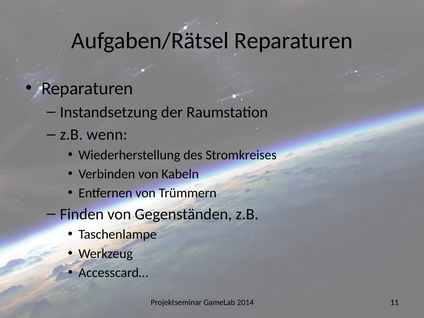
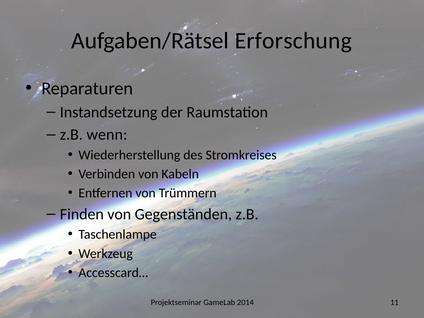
Aufgaben/Rätsel Reparaturen: Reparaturen -> Erforschung (293, 41)
